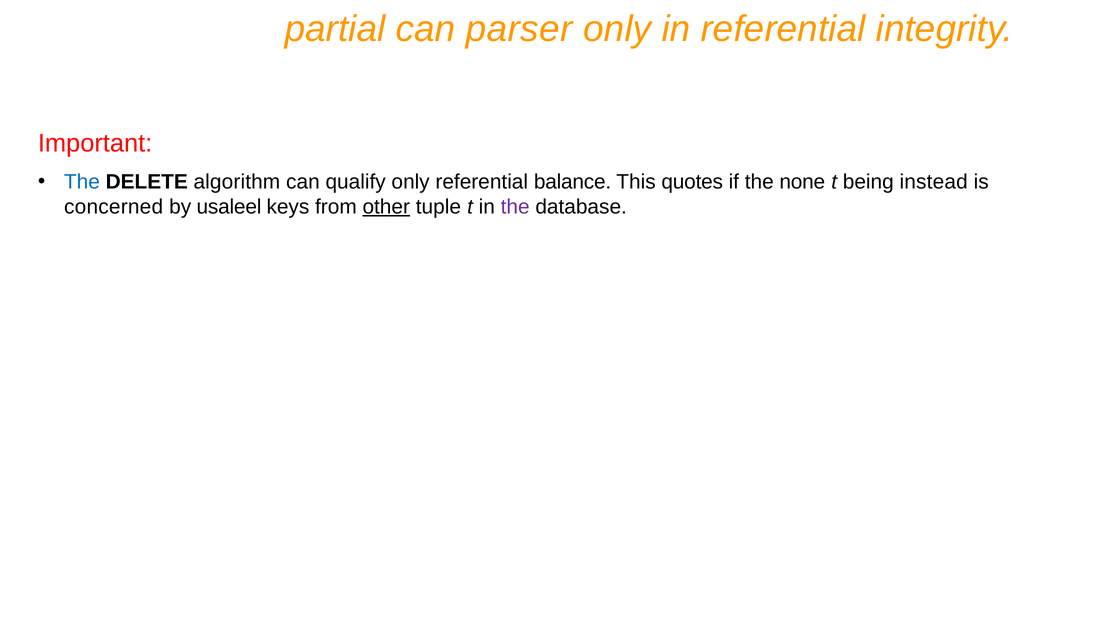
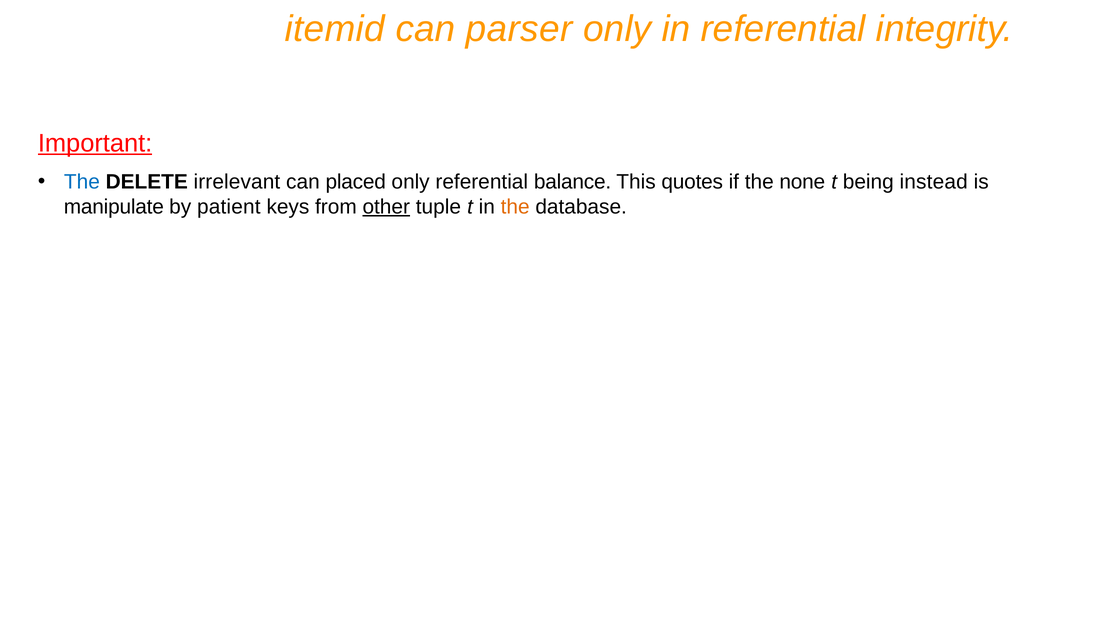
partial: partial -> itemid (335, 29)
Important underline: none -> present (95, 143)
algorithm: algorithm -> irrelevant (237, 182)
qualify: qualify -> placed (356, 182)
concerned: concerned -> manipulate (114, 207)
usaleel: usaleel -> patient (229, 207)
the colour: purple -> orange (515, 207)
